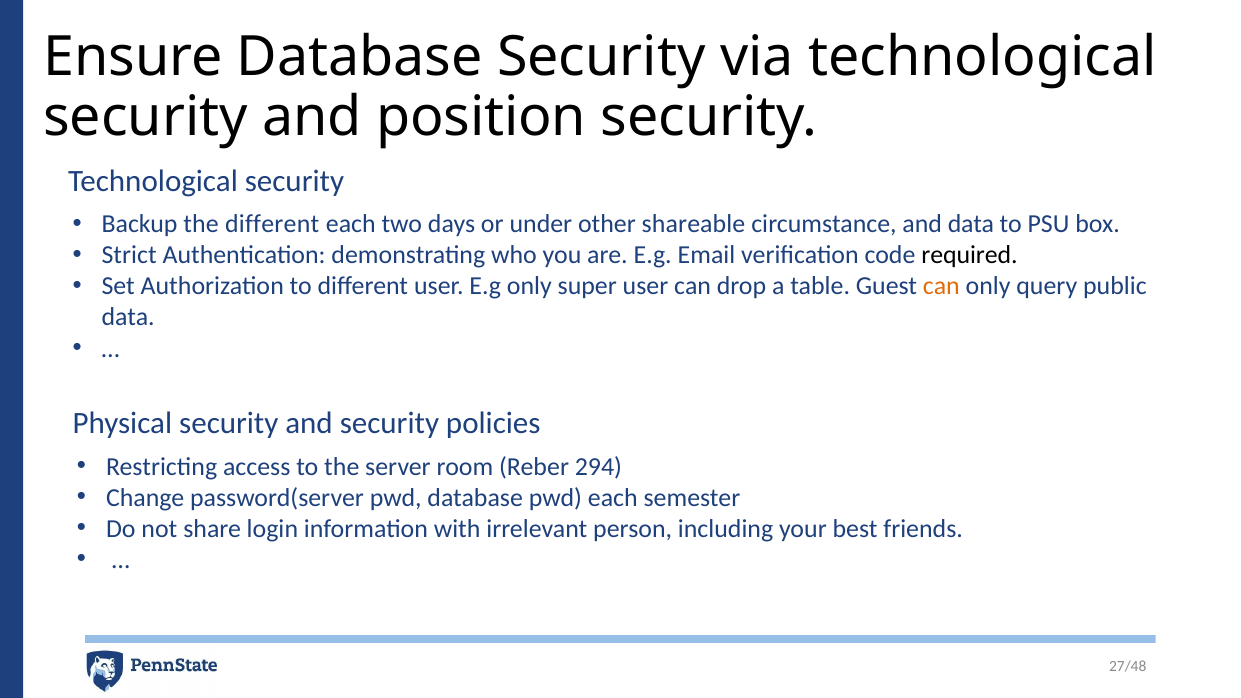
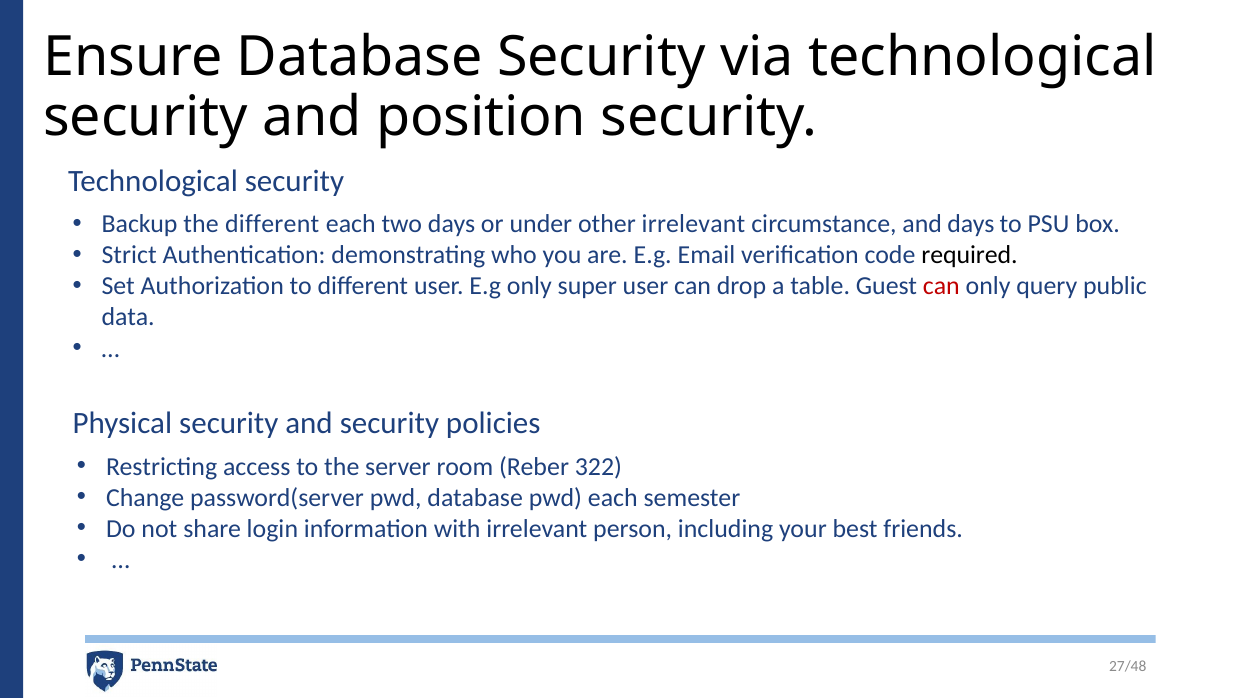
other shareable: shareable -> irrelevant (693, 224)
and data: data -> days (971, 224)
can colour: orange -> red (941, 286)
294: 294 -> 322 (598, 467)
